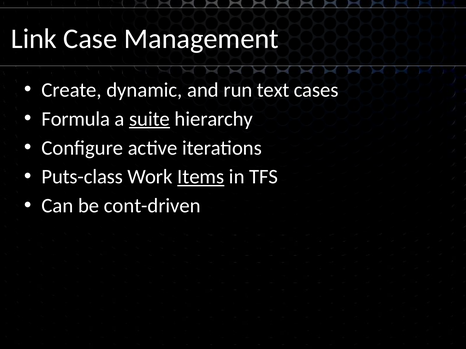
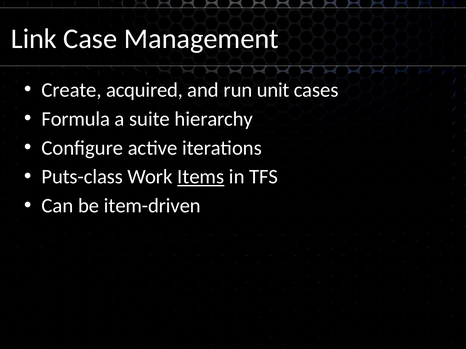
dynamic: dynamic -> acquired (145, 90)
text: text -> unit (273, 90)
suite underline: present -> none (150, 119)
cont-driven: cont-driven -> item-driven (152, 206)
